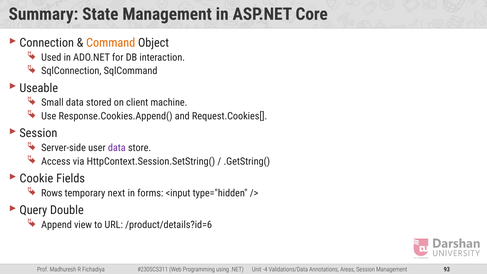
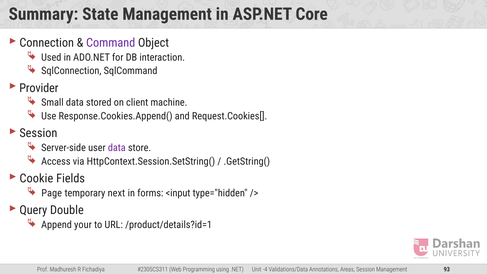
Command colour: orange -> purple (111, 43)
Useable: Useable -> Provider (39, 88)
Rows: Rows -> Page (52, 193)
view: view -> your (83, 225)
/product/details?id=6: /product/details?id=6 -> /product/details?id=1 (169, 225)
